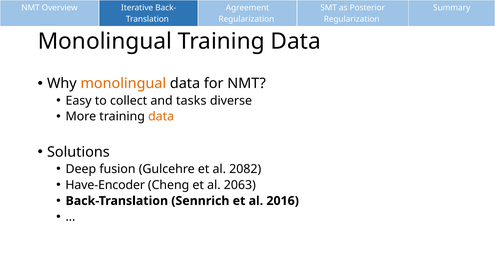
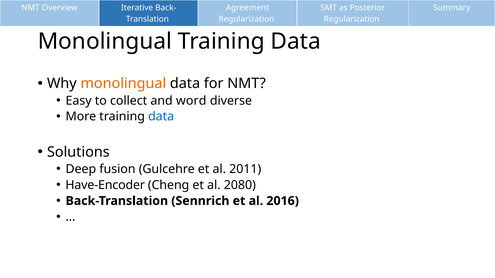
tasks: tasks -> word (191, 101)
data colour: orange -> blue (161, 117)
2082: 2082 -> 2011 (245, 169)
2063: 2063 -> 2080 (240, 185)
